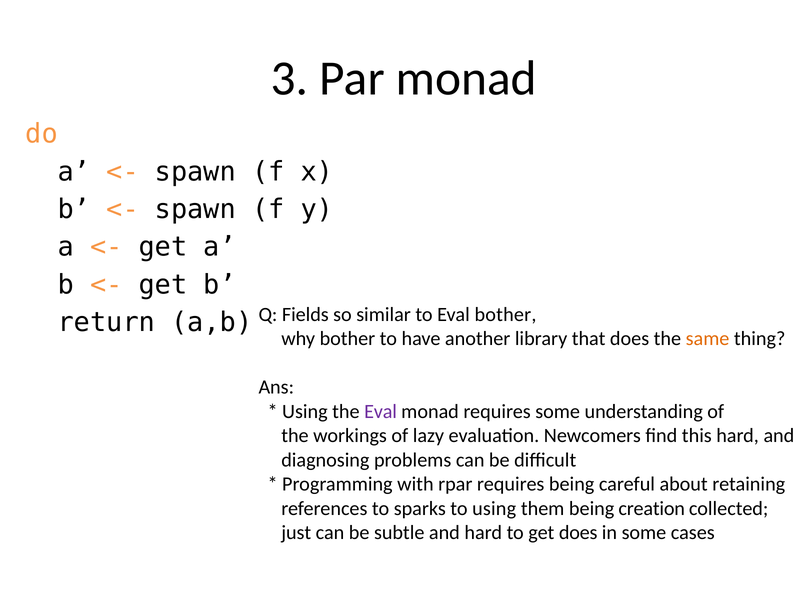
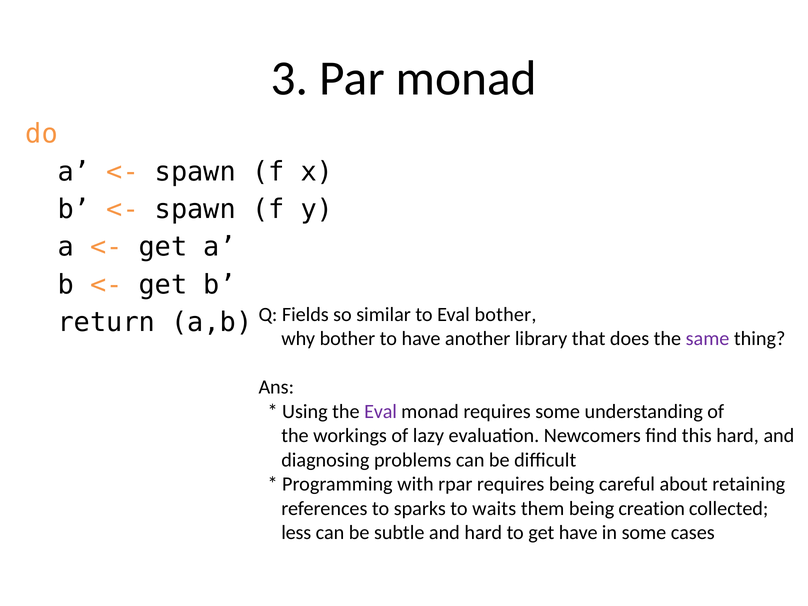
same colour: orange -> purple (708, 339)
to using: using -> waits (494, 508)
just: just -> less (296, 533)
get does: does -> have (578, 533)
